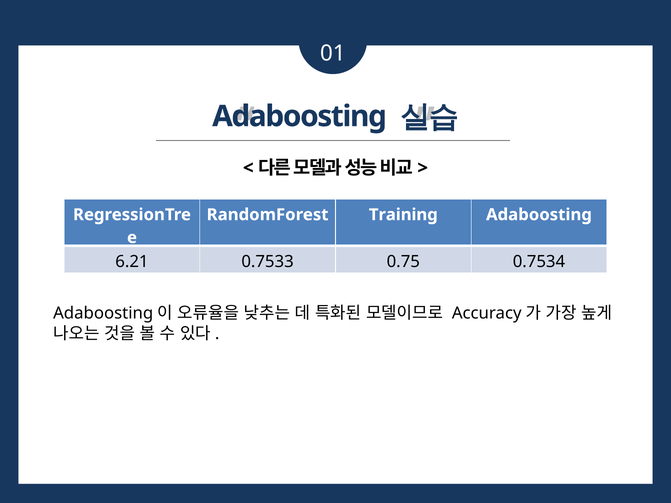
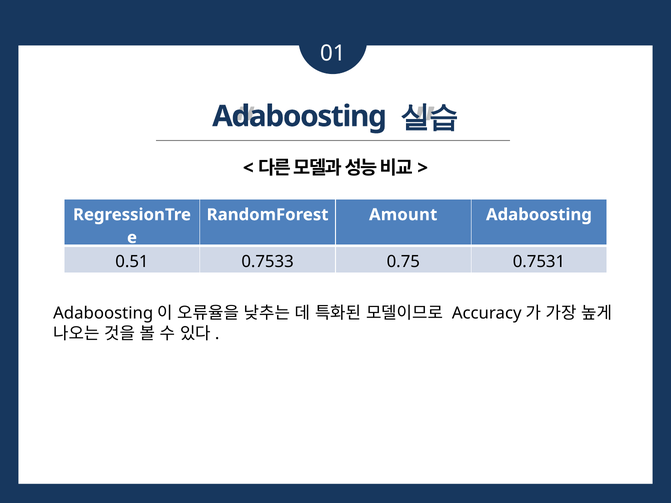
Training: Training -> Amount (403, 215)
6.21: 6.21 -> 0.51 (132, 262)
0.7534: 0.7534 -> 0.7531 (539, 262)
